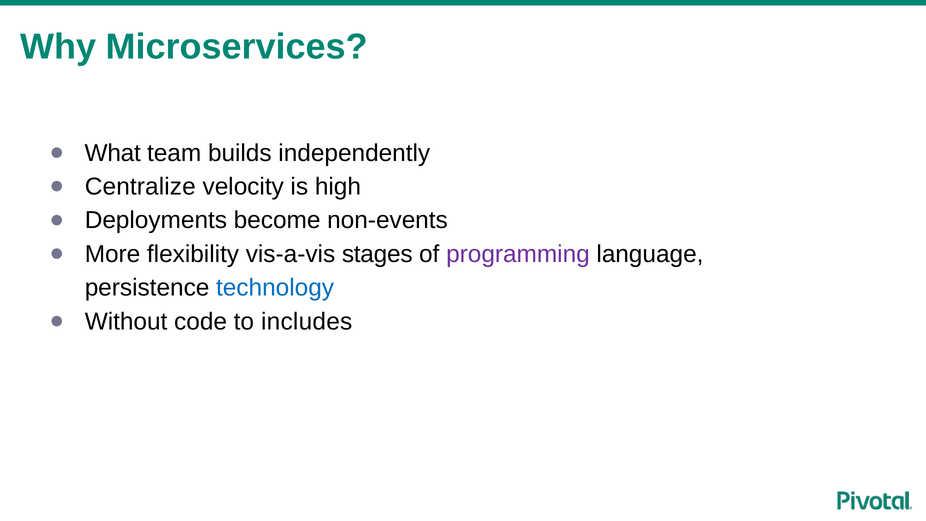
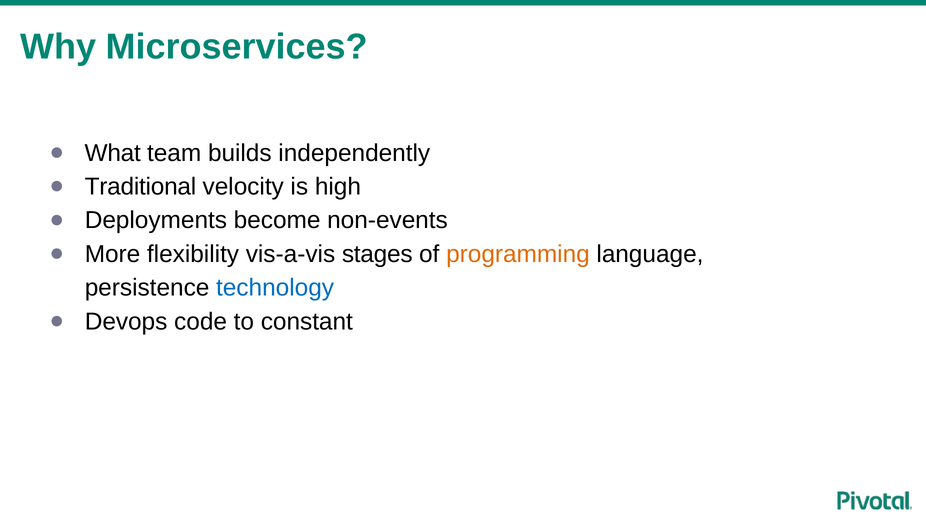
Centralize: Centralize -> Traditional (140, 187)
programming colour: purple -> orange (518, 254)
Without: Without -> Devops (126, 321)
includes: includes -> constant (307, 321)
